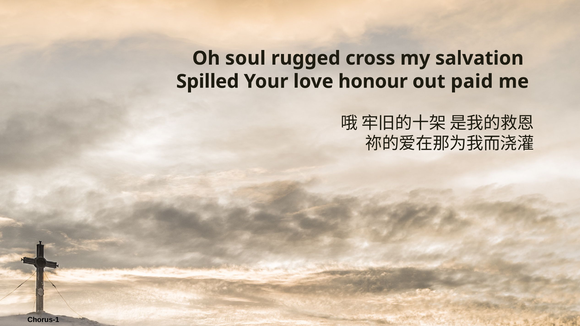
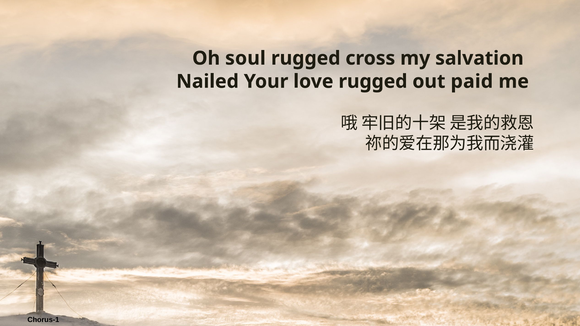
Spilled: Spilled -> Nailed (208, 82)
love honour: honour -> rugged (373, 82)
